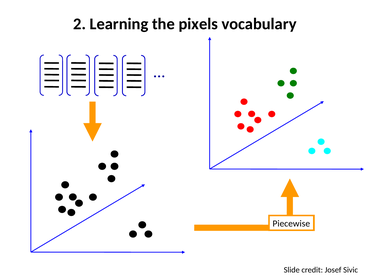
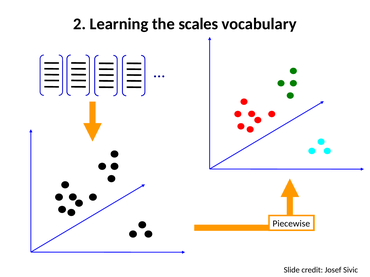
pixels: pixels -> scales (198, 24)
